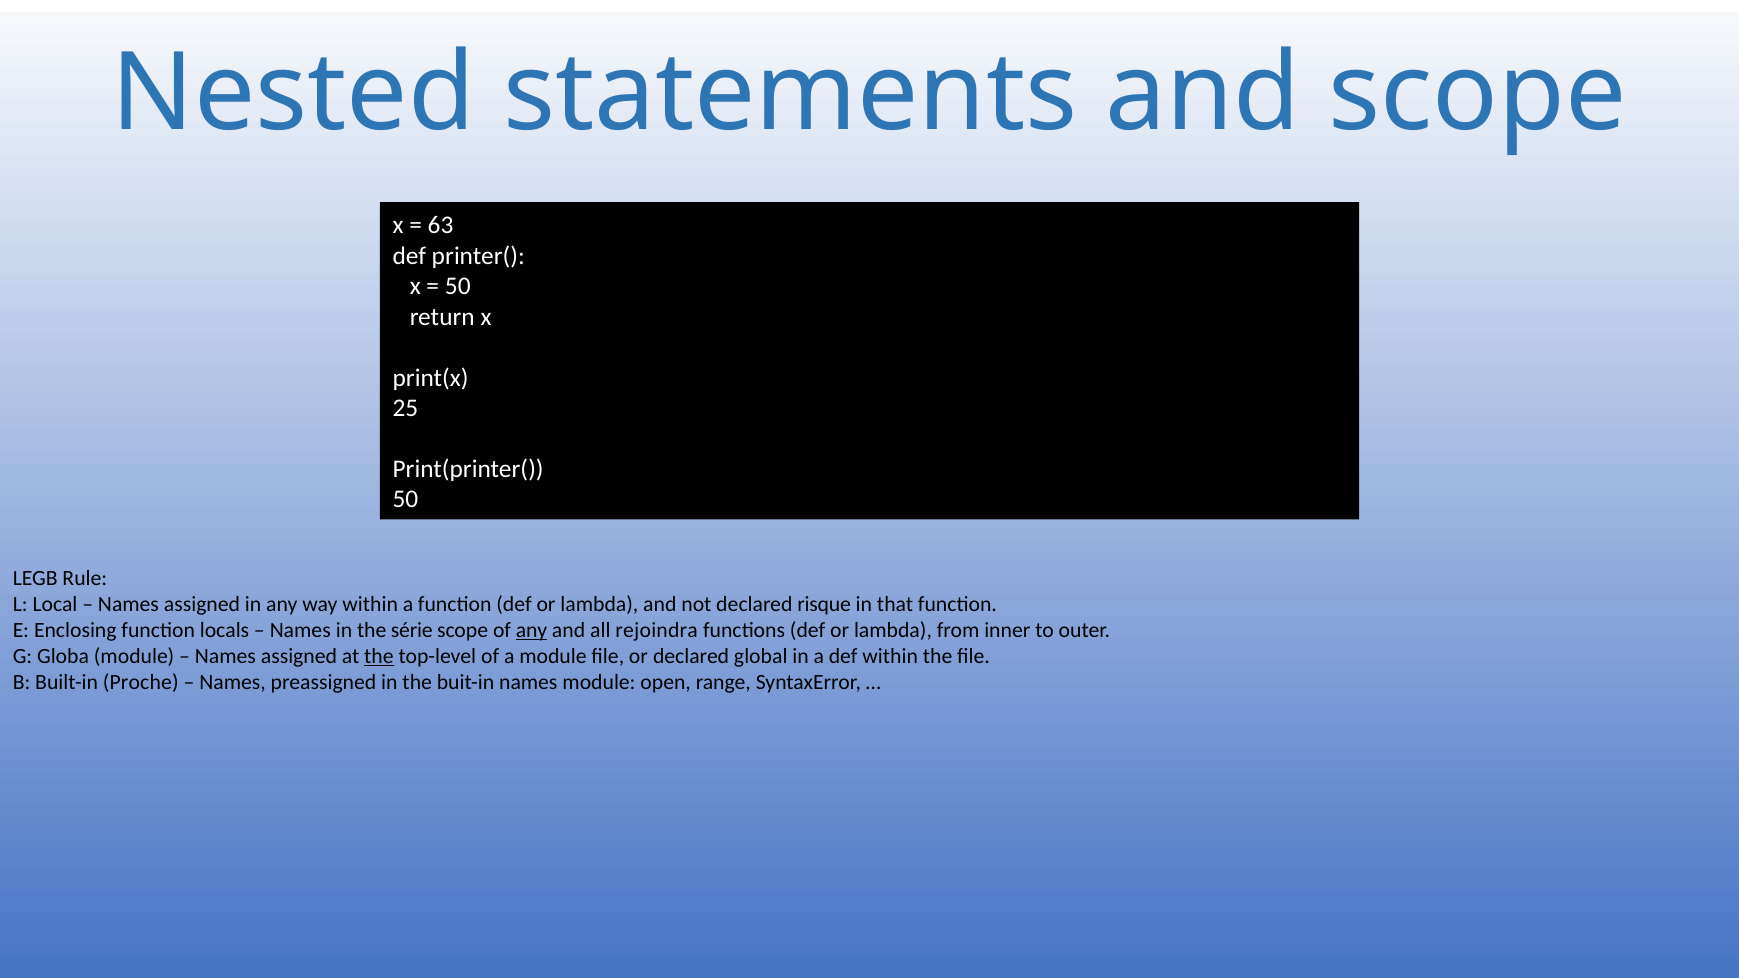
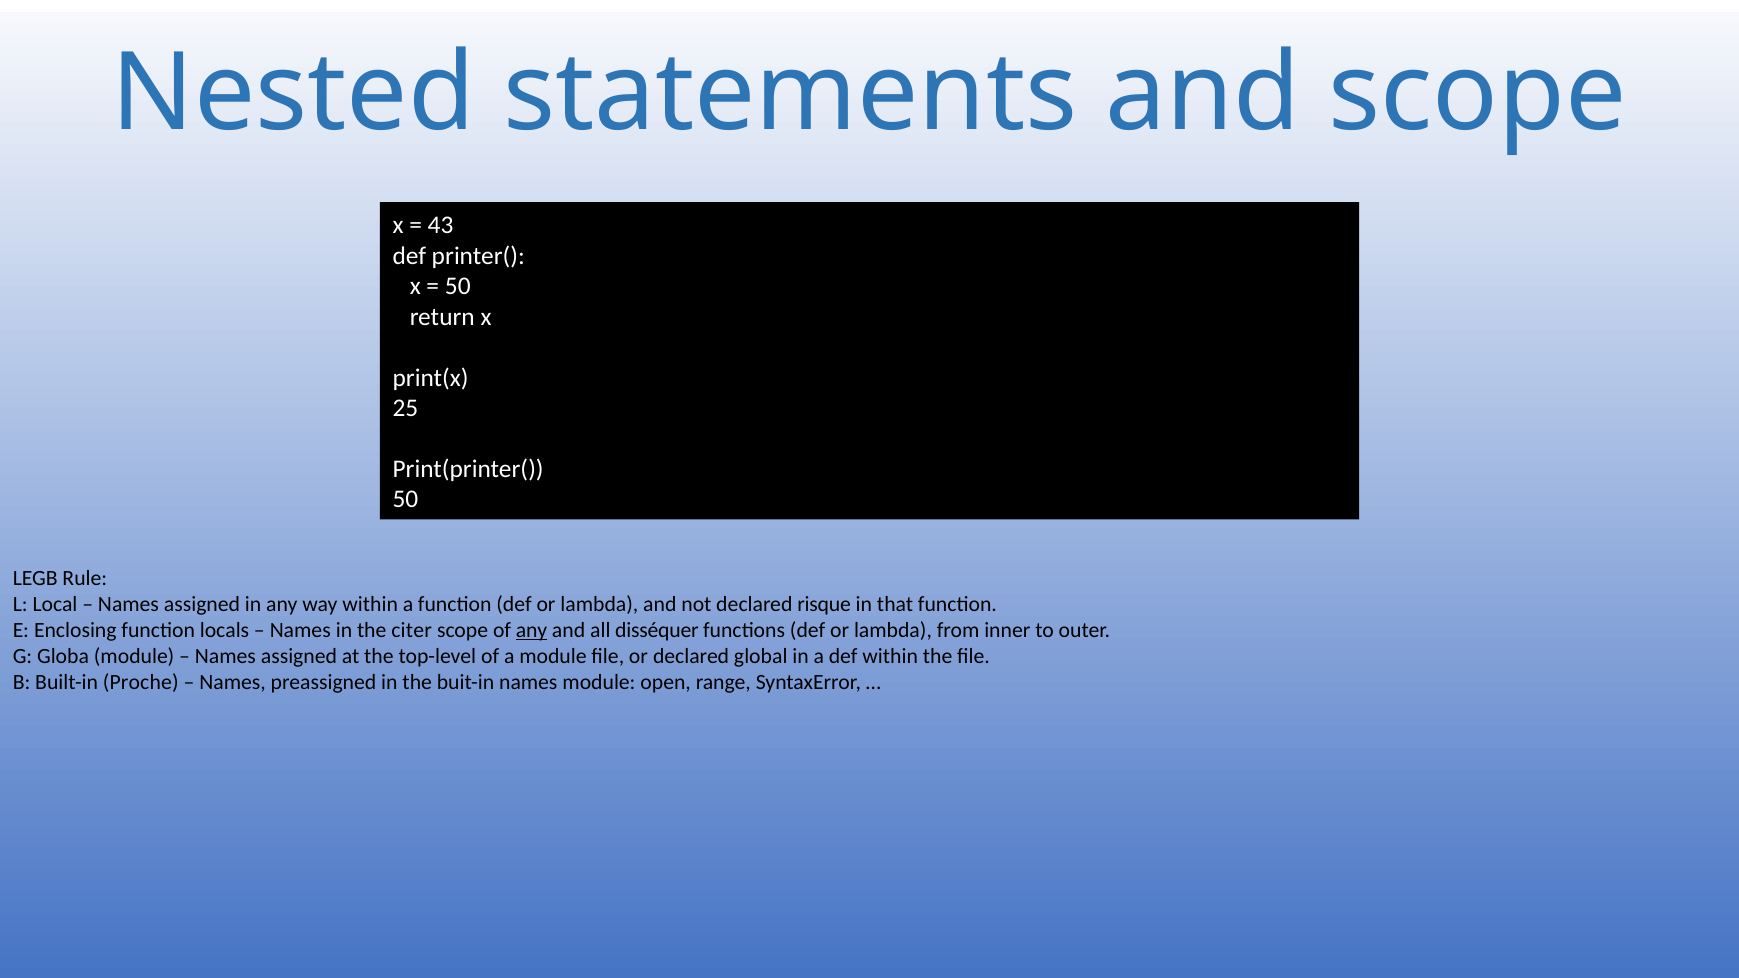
63: 63 -> 43 (440, 226)
série: série -> citer (412, 630)
rejoindra: rejoindra -> disséquer (657, 630)
the underline: present -> none (379, 656)
